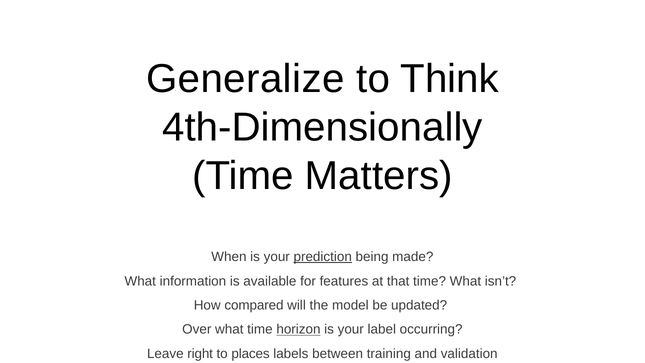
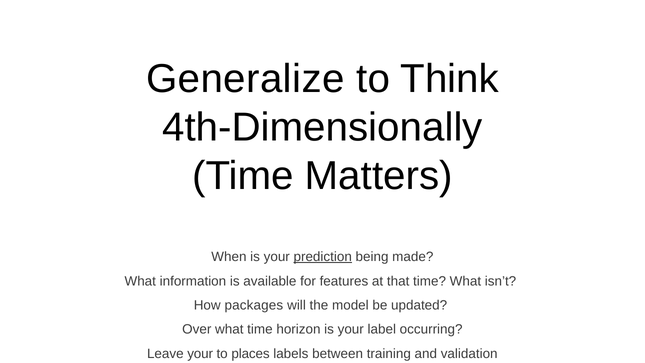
compared: compared -> packages (254, 305)
horizon underline: present -> none (298, 329)
Leave right: right -> your (200, 353)
